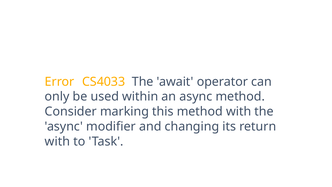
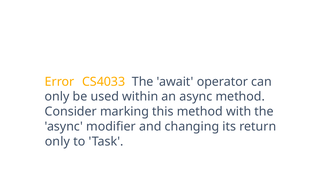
with: with -> only (57, 141)
